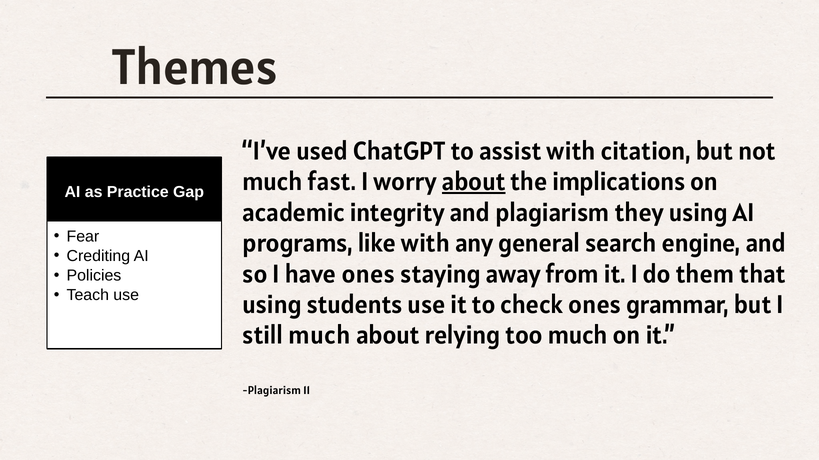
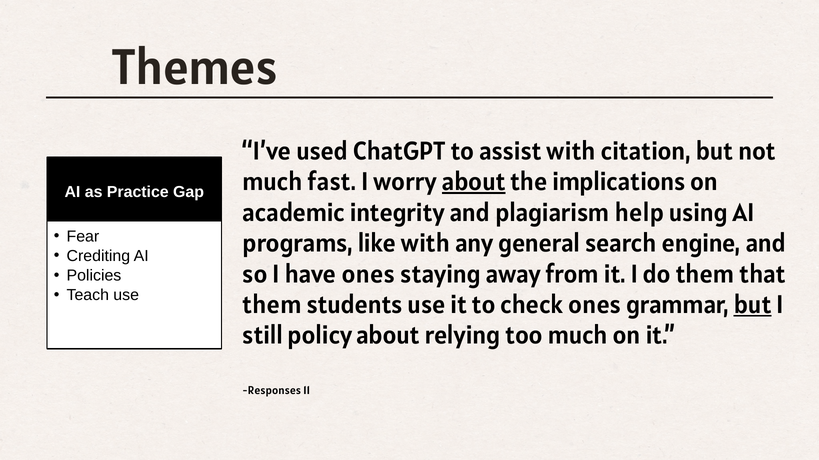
they: they -> help (639, 213)
using: using -> them (272, 305)
but underline: none -> present (753, 305)
still much: much -> policy (320, 336)
Plagiarism: Plagiarism -> Responses (272, 391)
